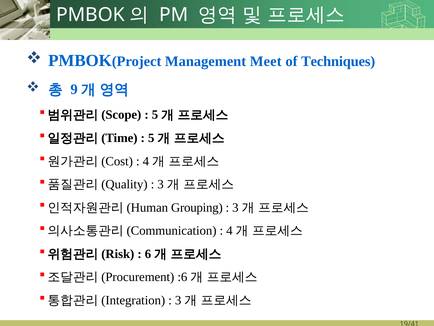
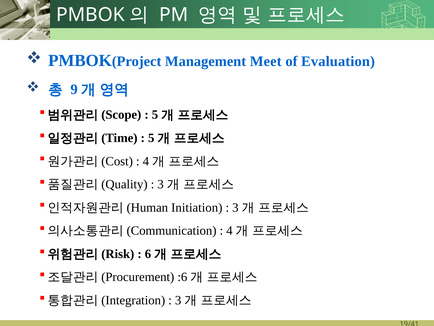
Techniques: Techniques -> Evaluation (338, 61)
Grouping: Grouping -> Initiation (197, 207)
